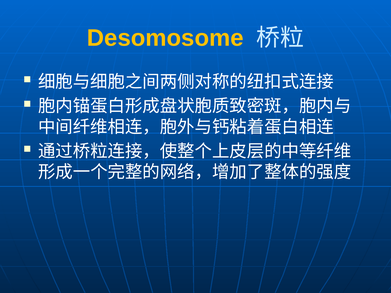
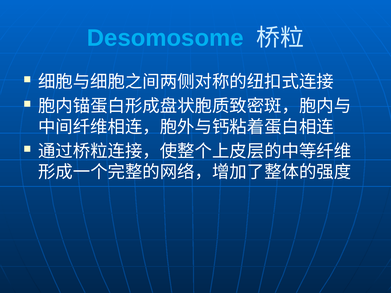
Desomosome colour: yellow -> light blue (165, 38)
